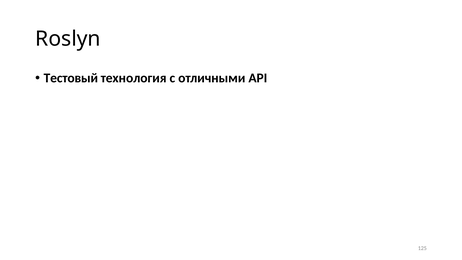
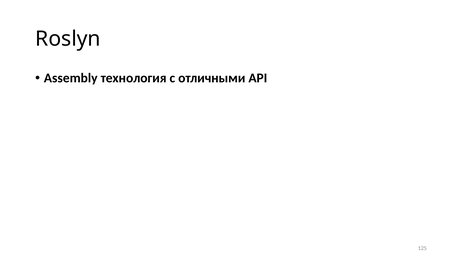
Тестовый: Тестовый -> Assembly (71, 78)
